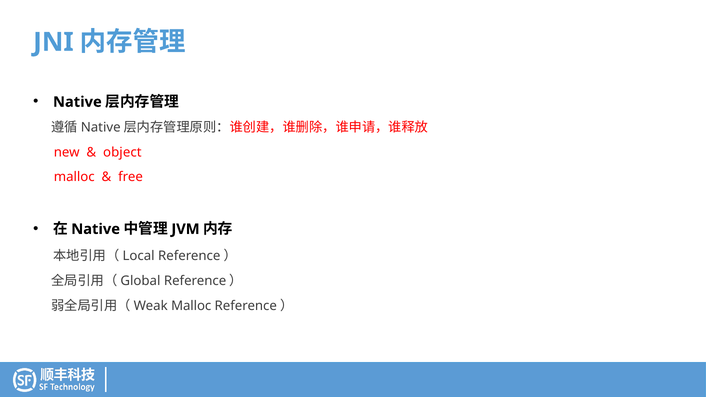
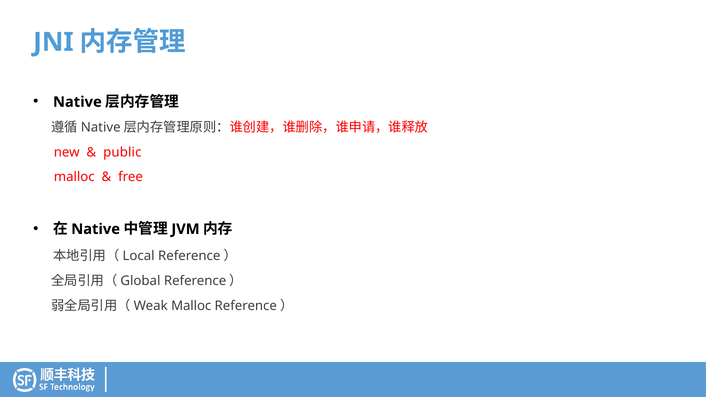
object: object -> public (122, 152)
